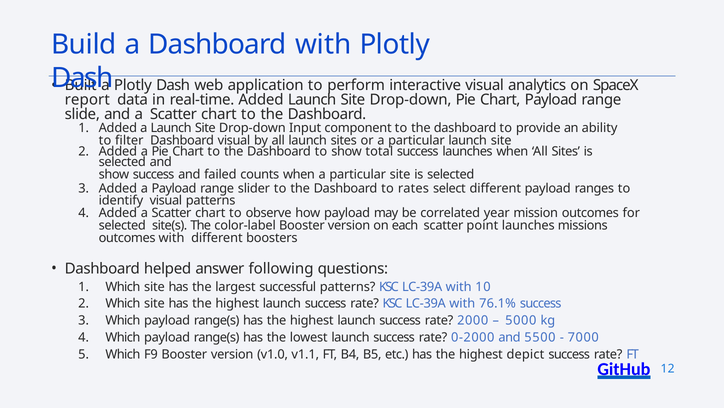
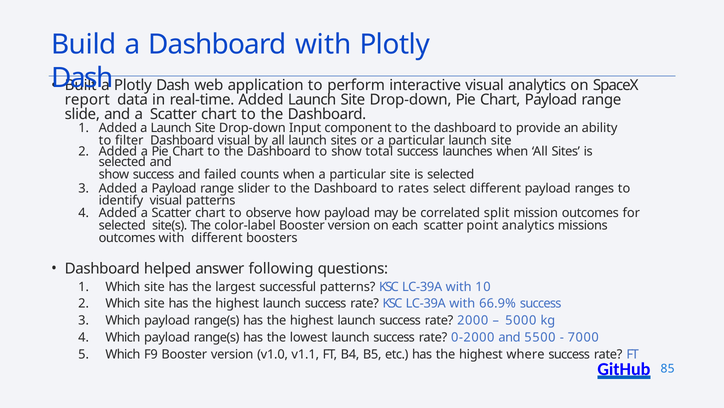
year: year -> split (497, 213)
point launches: launches -> analytics (528, 225)
76.1%: 76.1% -> 66.9% (498, 303)
depict: depict -> where (525, 354)
12: 12 -> 85 (668, 368)
